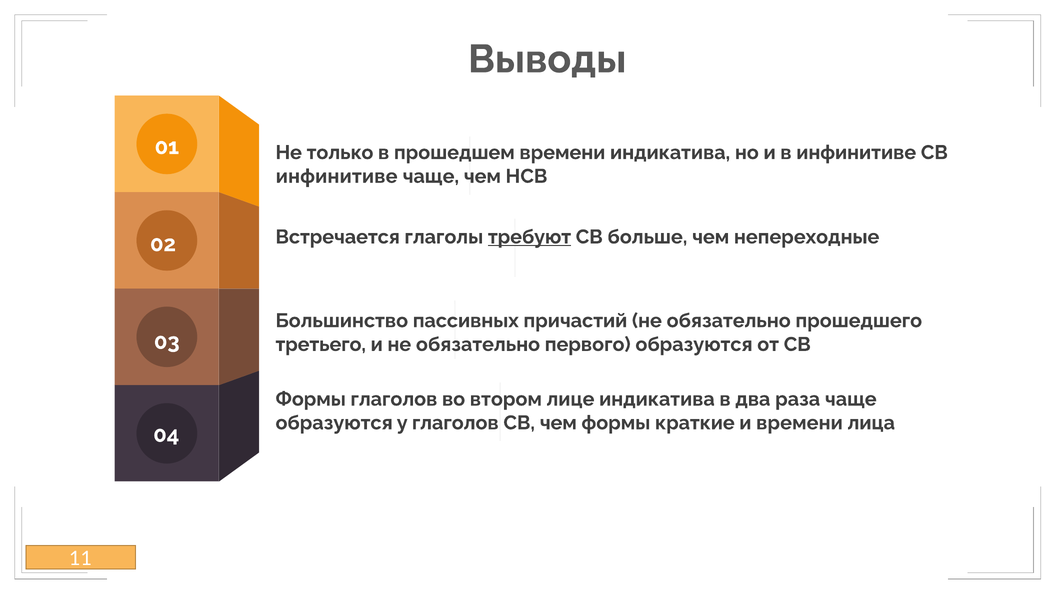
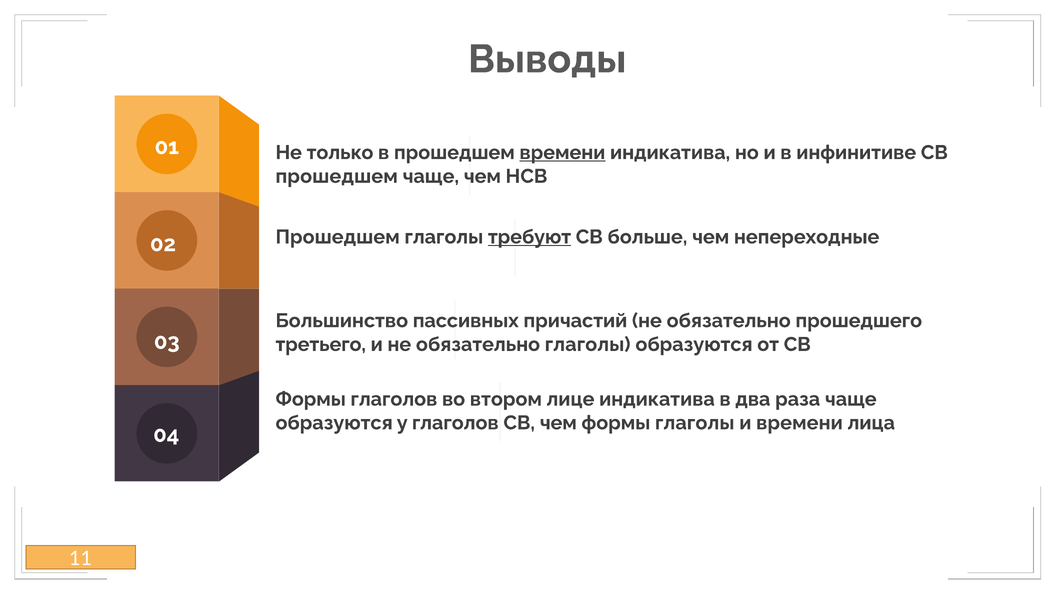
времени underline: none -> present (562, 153)
инфинитиве: инфинитиве -> прошедшем (337, 176)
Встречается: Встречается -> Прошедшем (338, 237)
обязательно первого: первого -> глаголы (588, 345)
формы краткие: краткие -> глаголы (695, 423)
